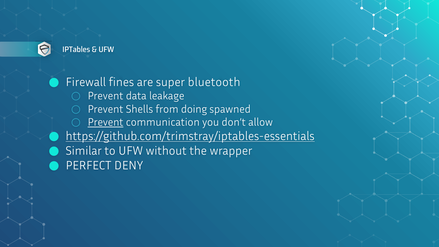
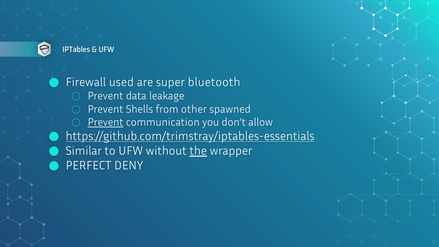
fines: fines -> used (121, 82)
doing: doing -> other (194, 109)
the underline: none -> present (198, 151)
